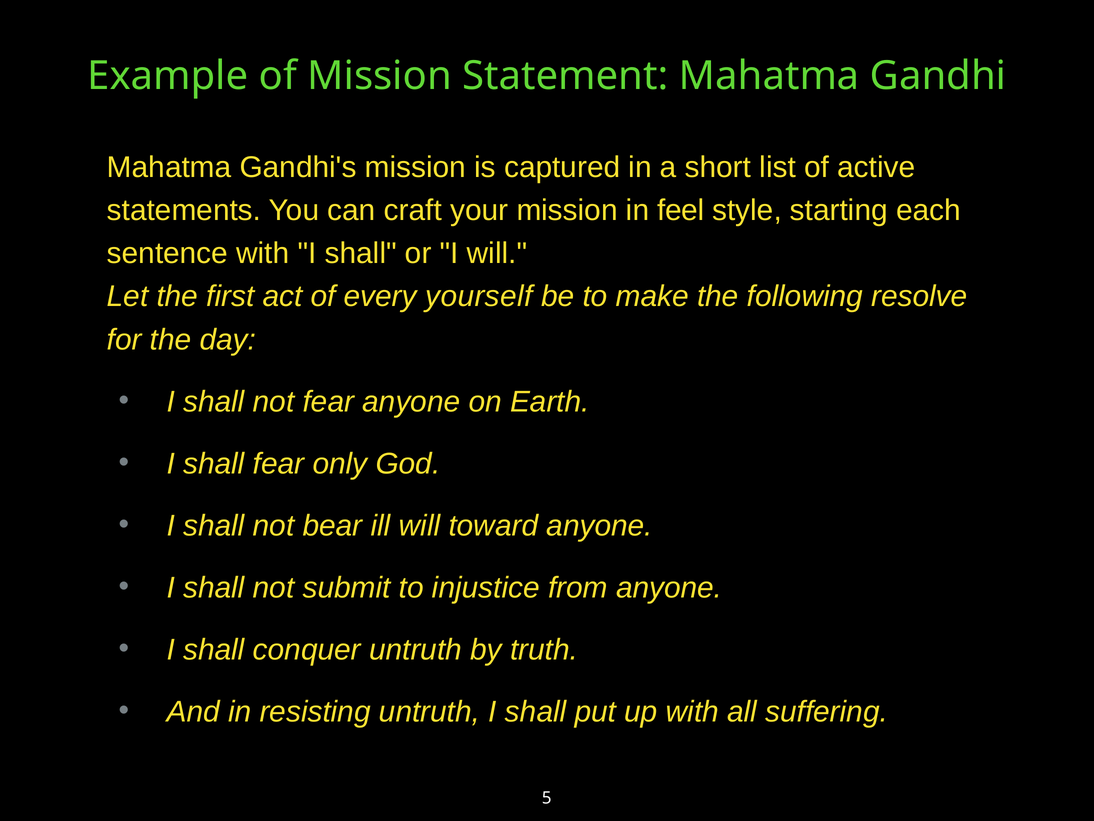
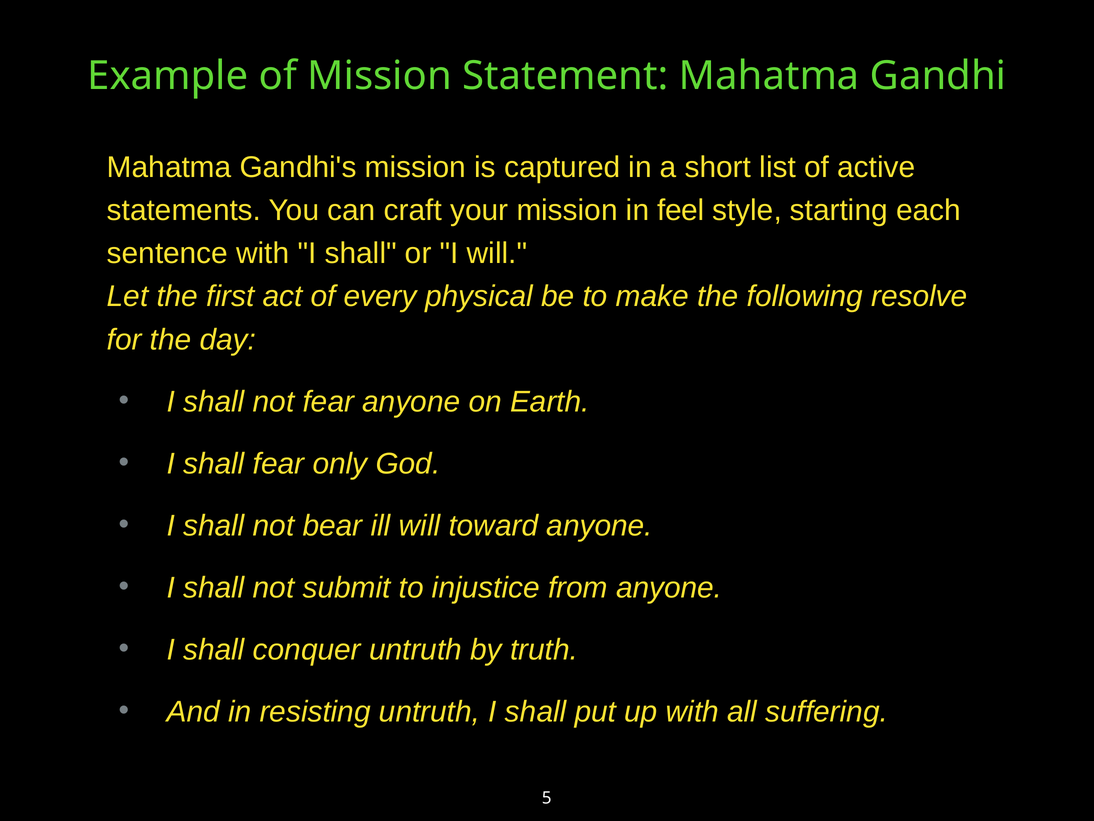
yourself: yourself -> physical (479, 296)
